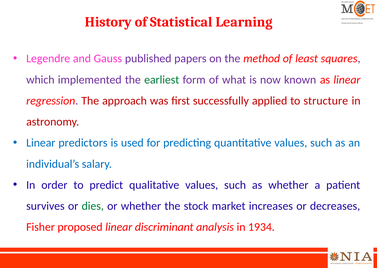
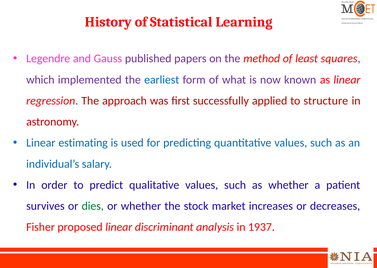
earliest colour: green -> blue (162, 80)
predictors: predictors -> estimating (83, 143)
1934: 1934 -> 1937 (261, 227)
